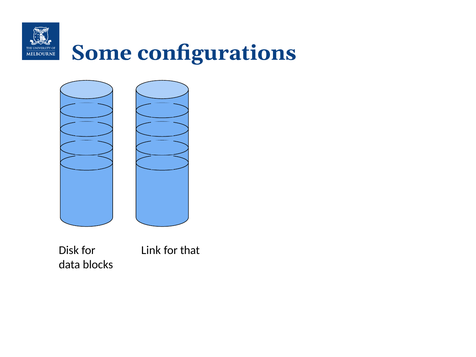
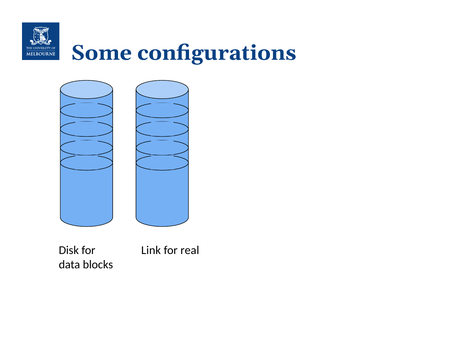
that: that -> real (190, 250)
